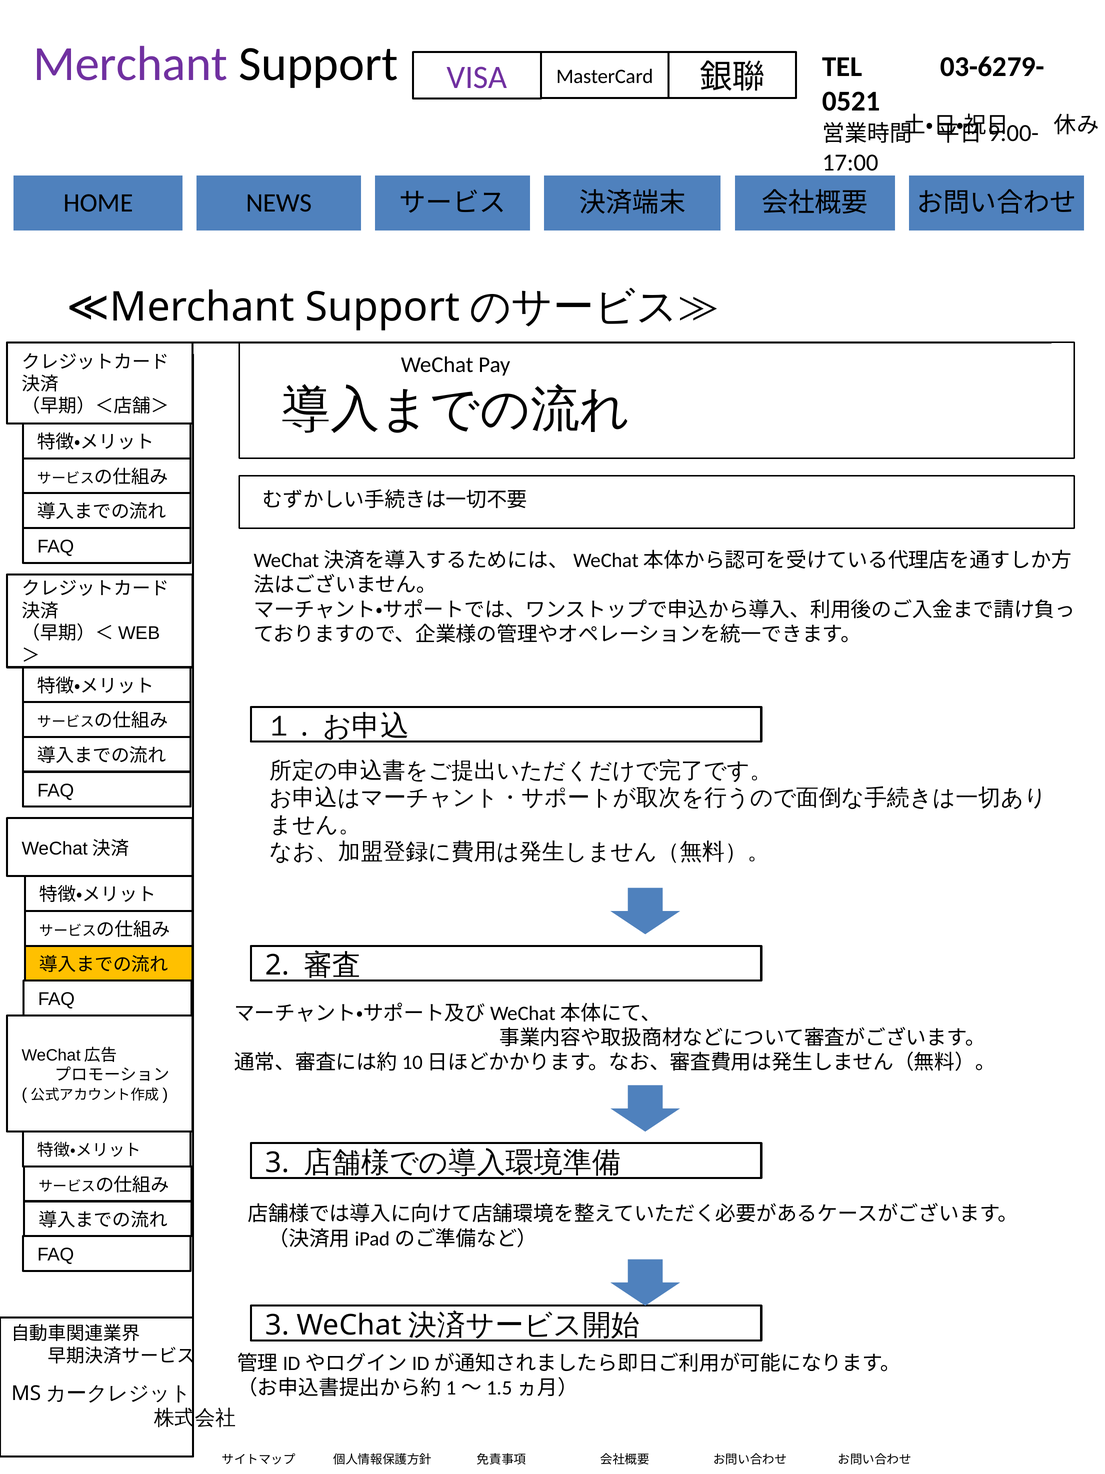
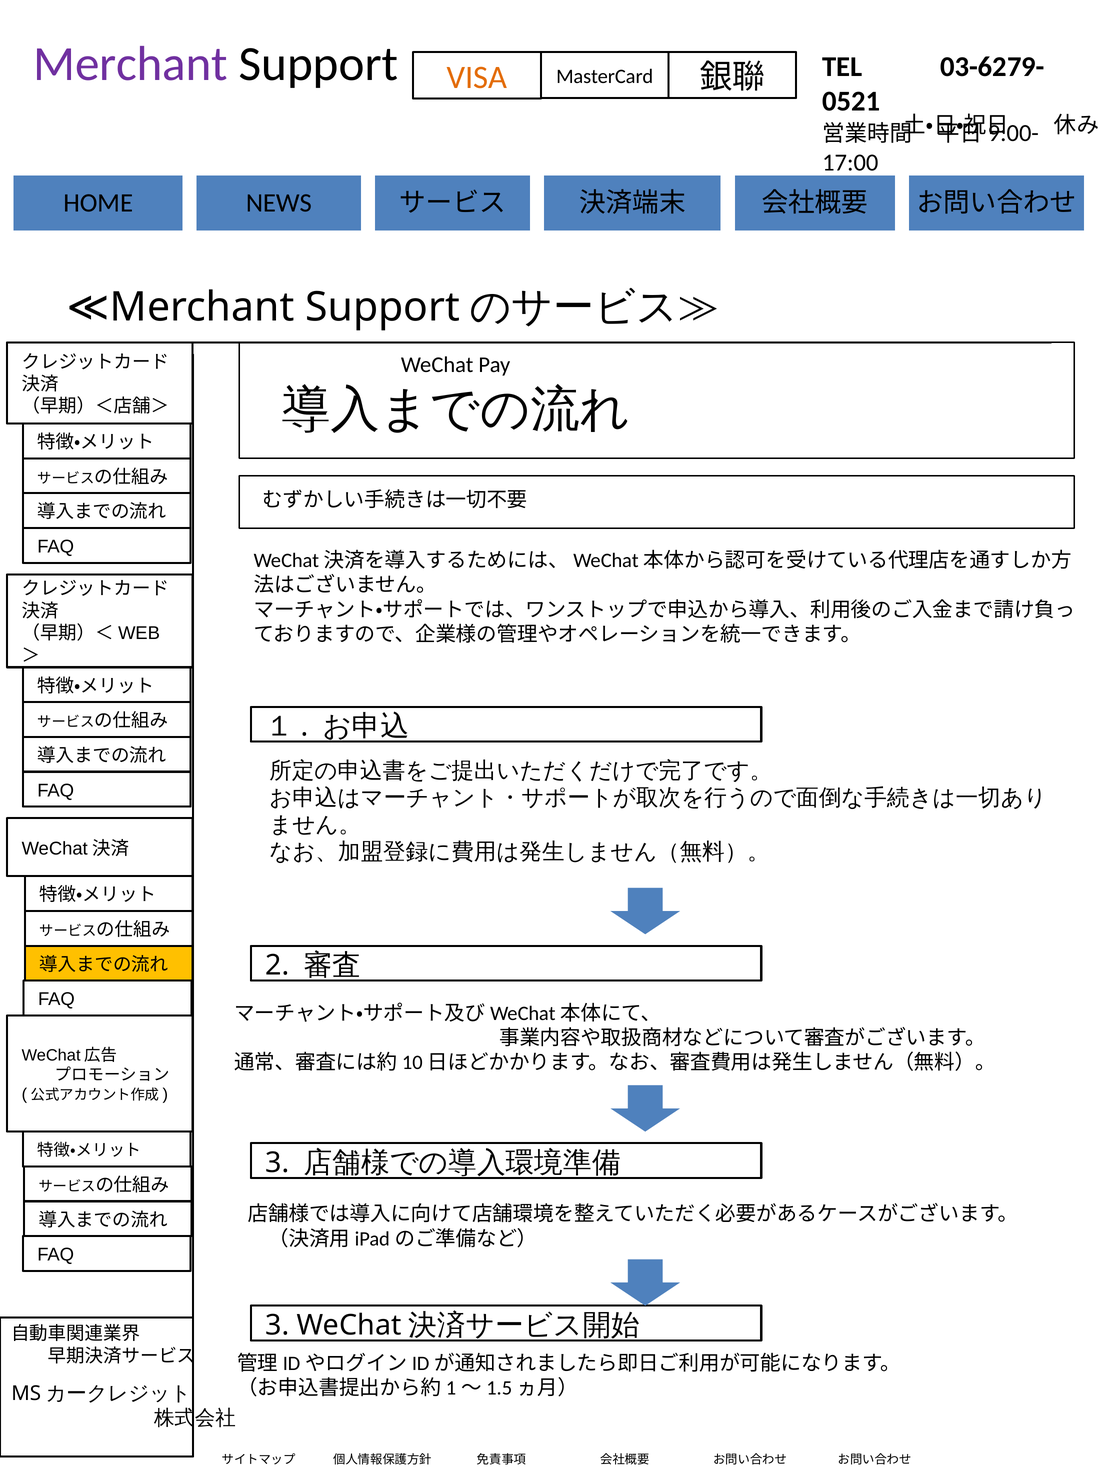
VISA colour: purple -> orange (477, 78)
